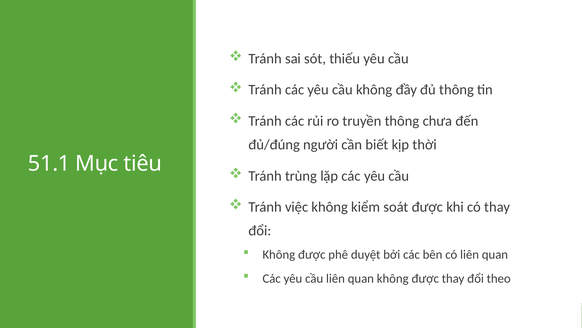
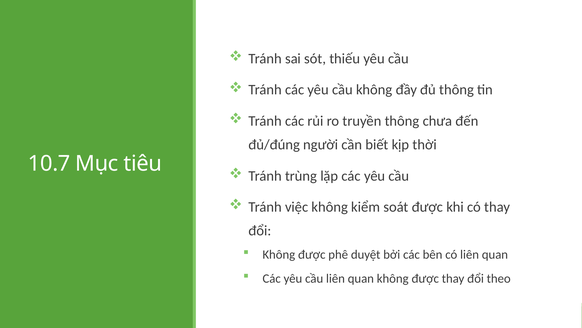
51.1: 51.1 -> 10.7 (49, 163)
